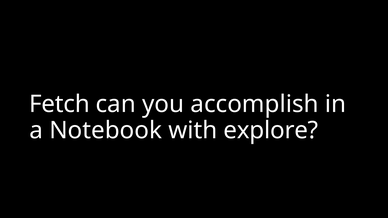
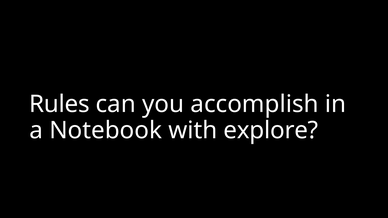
Fetch: Fetch -> Rules (59, 104)
